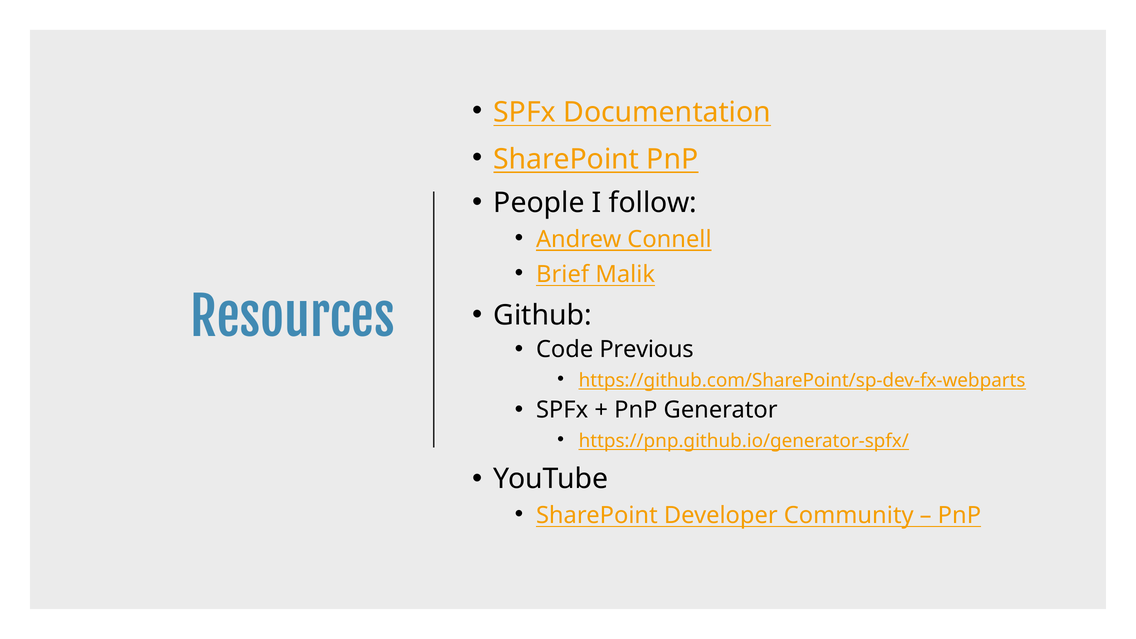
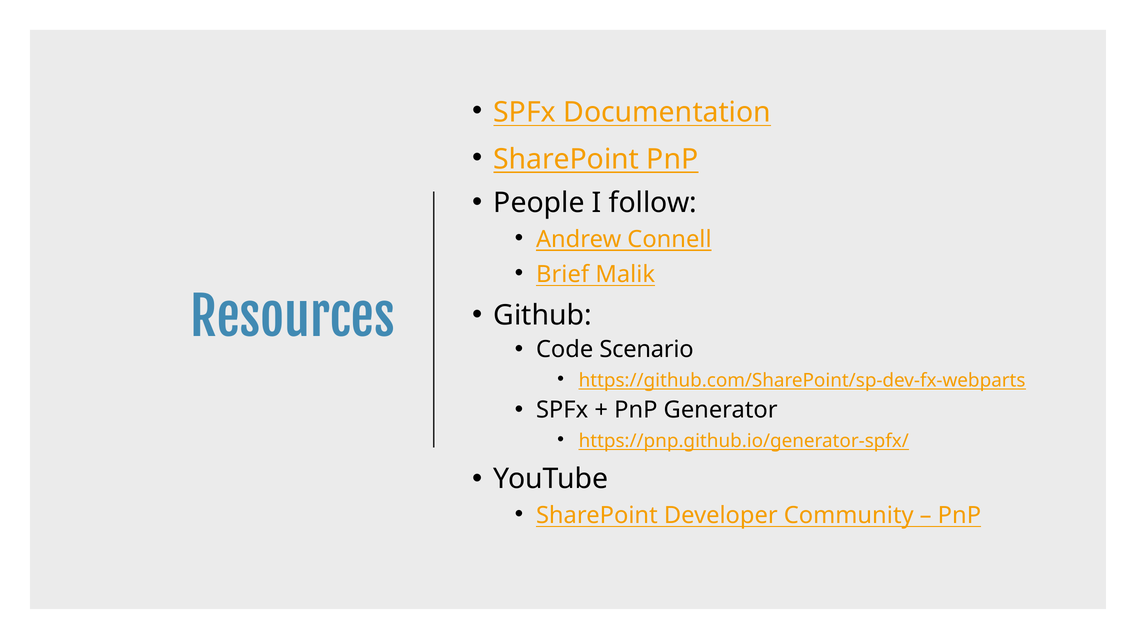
Previous: Previous -> Scenario (647, 349)
